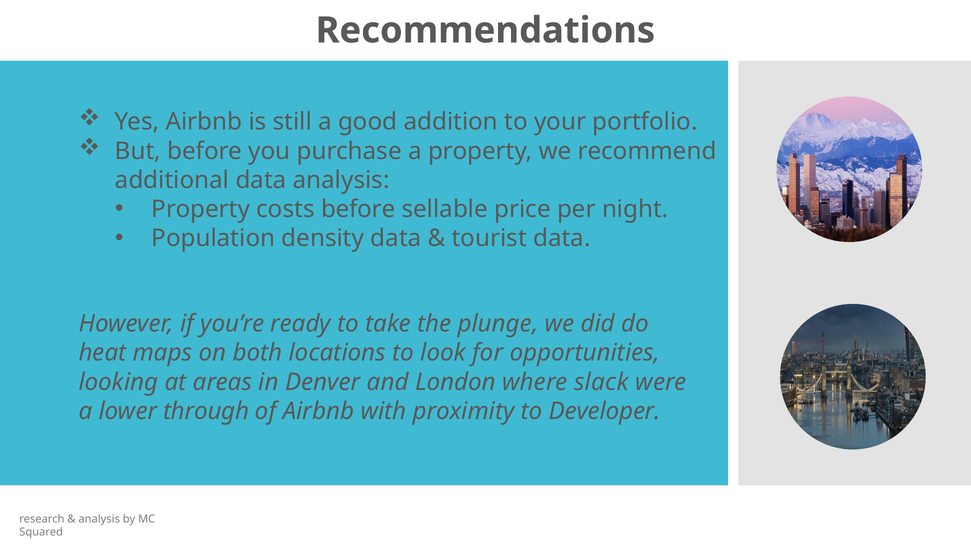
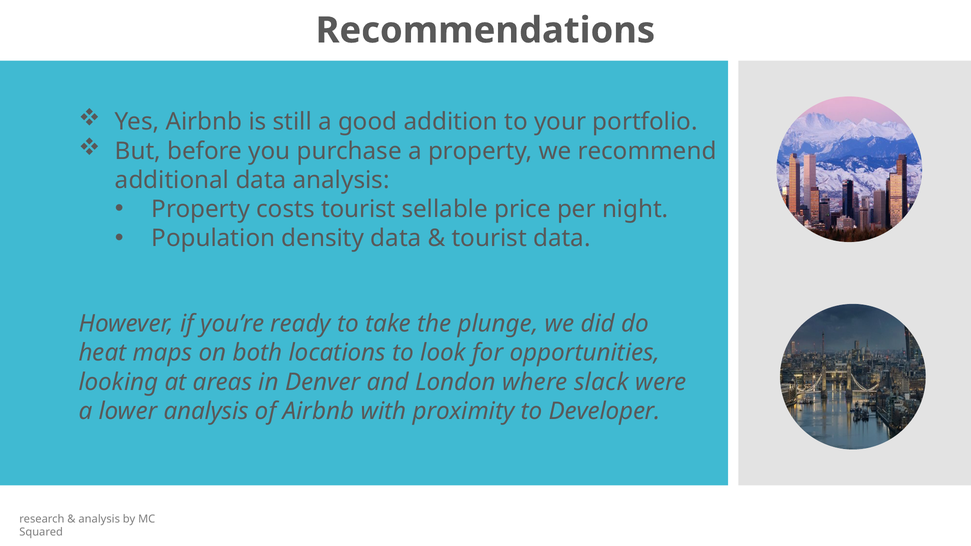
costs before: before -> tourist (358, 209)
lower through: through -> analysis (206, 411)
